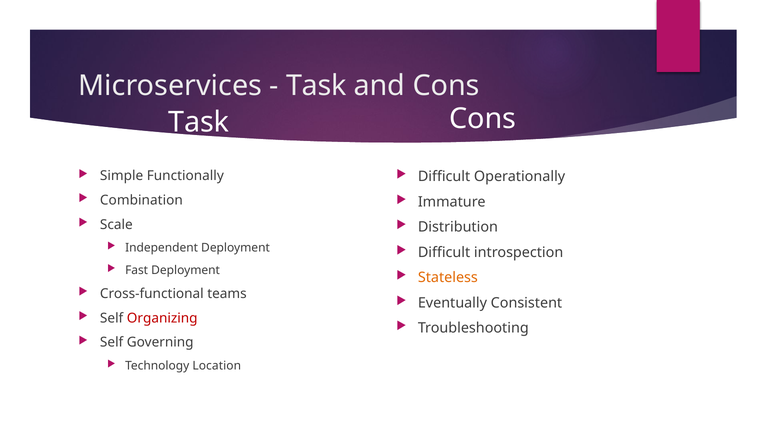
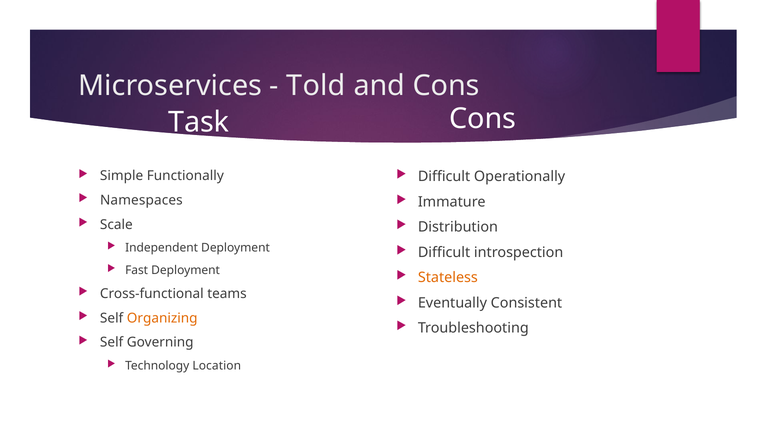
Task: Task -> Told (316, 85)
Combination: Combination -> Namespaces (141, 200)
Organizing colour: red -> orange (162, 318)
